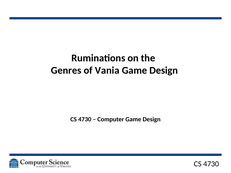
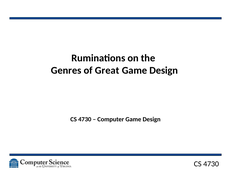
Vania: Vania -> Great (107, 70)
